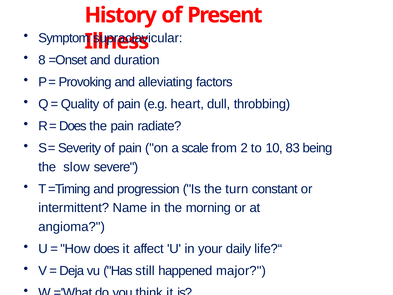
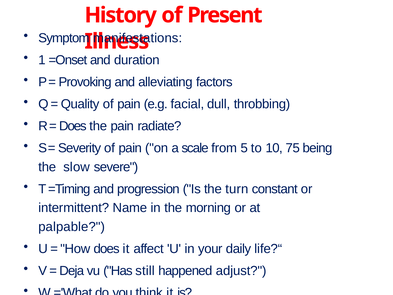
supraclavicular: supraclavicular -> manifestations (138, 38)
8: 8 -> 1 (42, 60)
heart: heart -> facial (187, 104)
2: 2 -> 5 (244, 148)
83: 83 -> 75 (293, 148)
angioma: angioma -> palpable (72, 227)
major: major -> adjust (241, 271)
